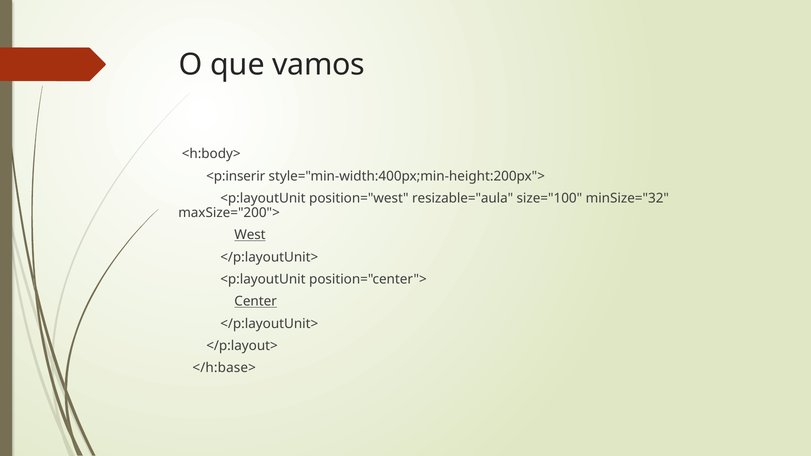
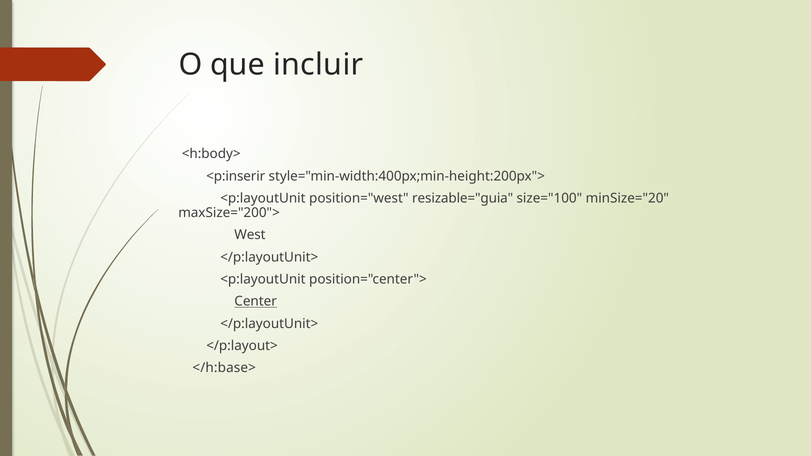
vamos: vamos -> incluir (318, 65)
resizable="aula: resizable="aula -> resizable="guia (463, 198)
minSize="32: minSize="32 -> minSize="20 (627, 198)
West underline: present -> none (250, 235)
